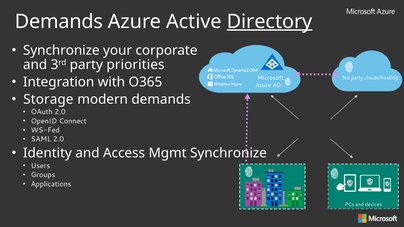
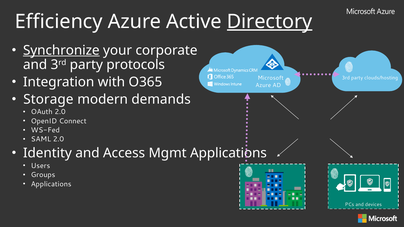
Demands: Demands -> Efficiency (59, 22)
Synchronize underline: none -> present (61, 50)
priorities: priorities -> protocols (136, 65)
Mgmt Synchronize: Synchronize -> Applications (228, 153)
